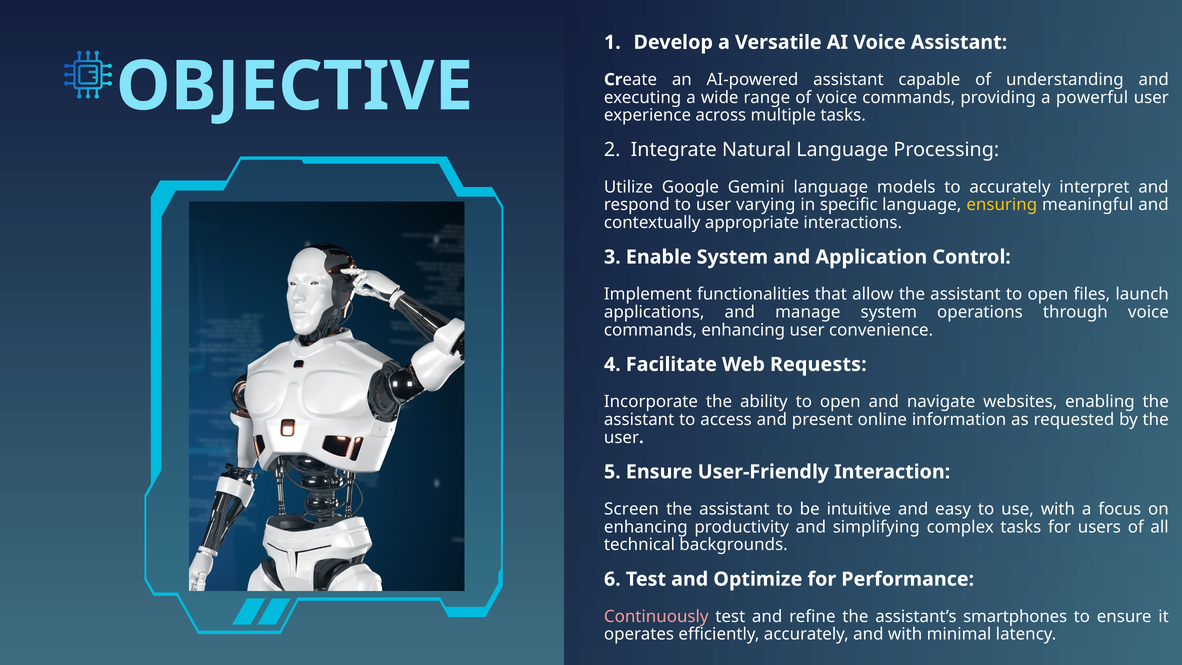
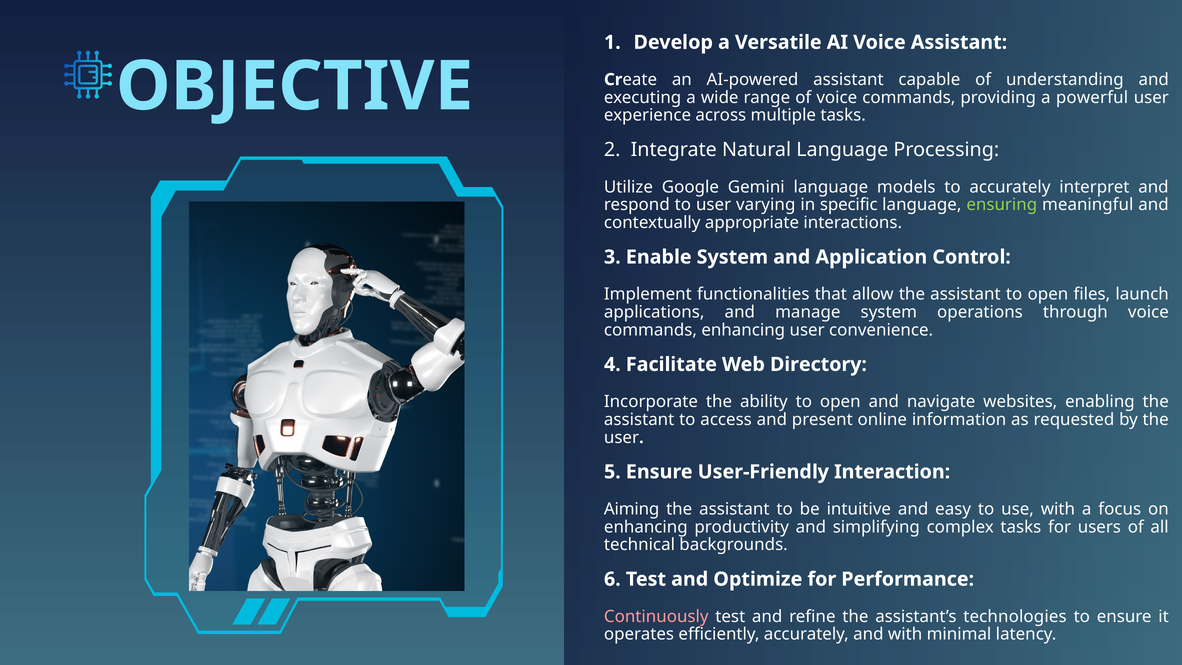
ensuring colour: yellow -> light green (1002, 205)
Requests: Requests -> Directory (818, 364)
Screen: Screen -> Aiming (632, 509)
smartphones: smartphones -> technologies (1015, 616)
